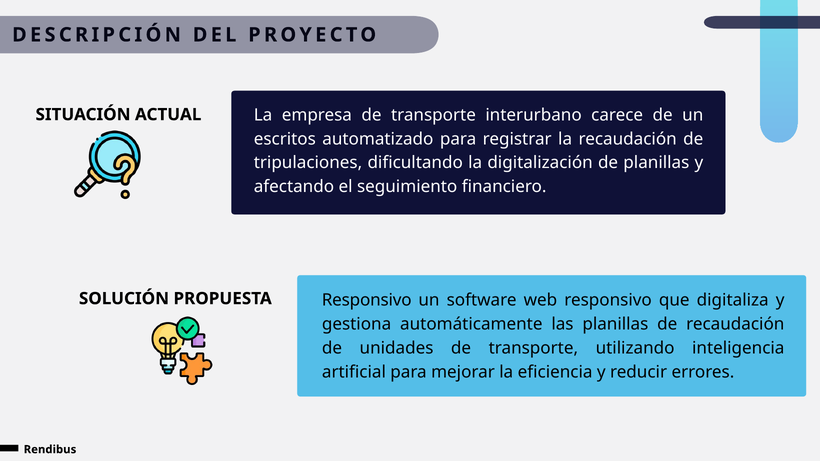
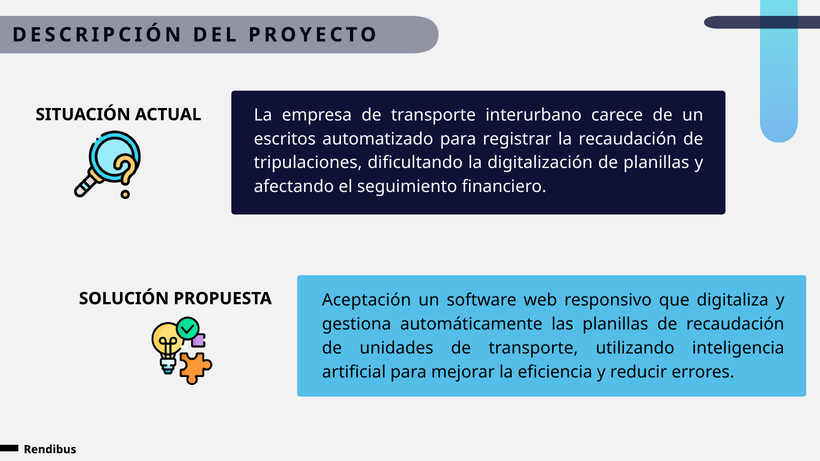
Responsivo: Responsivo -> Aceptación (367, 300)
